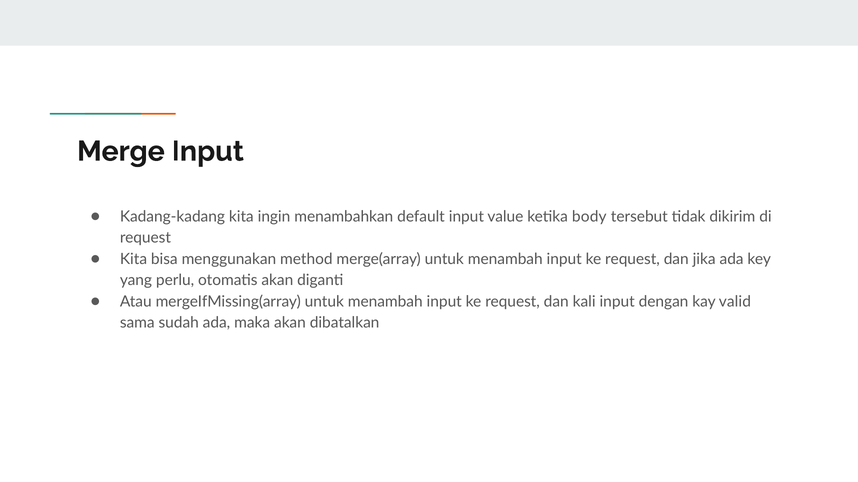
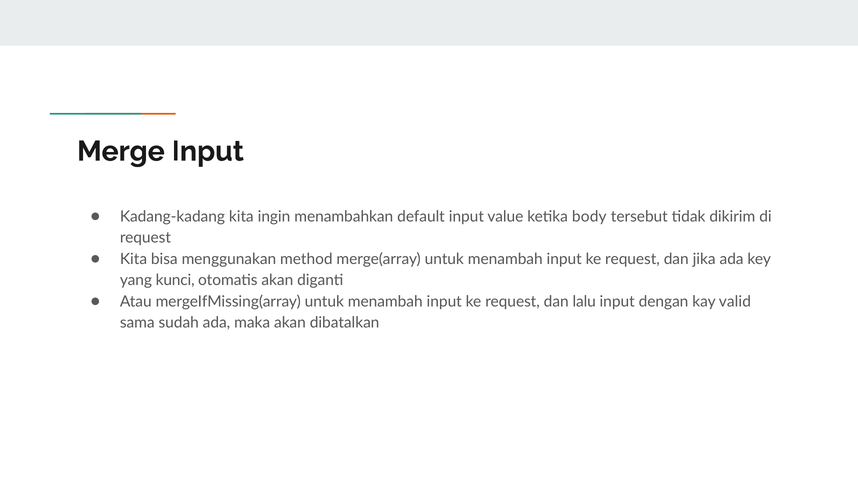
perlu: perlu -> kunci (175, 281)
kali: kali -> lalu (584, 302)
